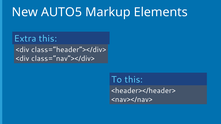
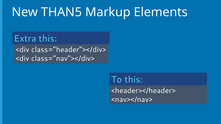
AUTO5: AUTO5 -> THAN5 (61, 12)
